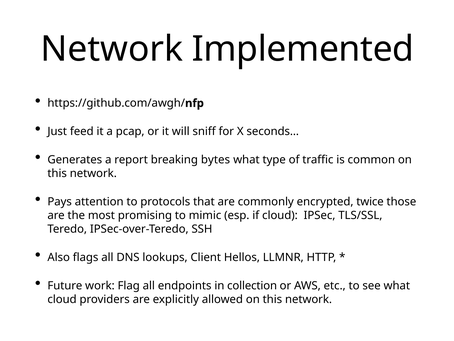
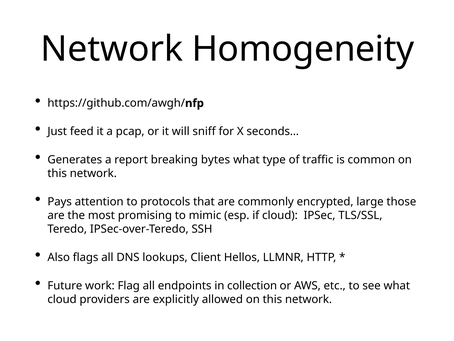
Implemented: Implemented -> Homogeneity (303, 49)
twice: twice -> large (370, 201)
